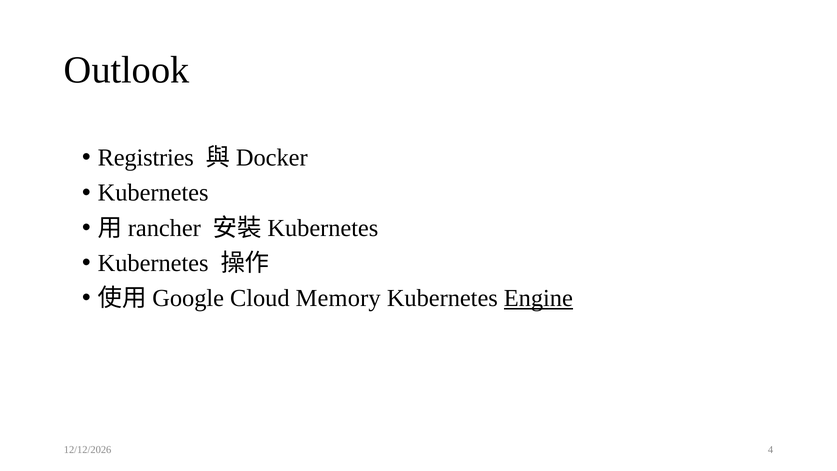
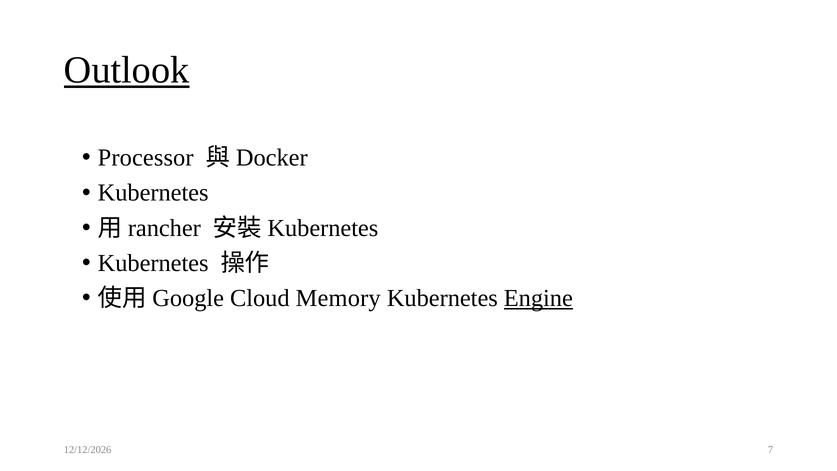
Outlook underline: none -> present (127, 70)
Registries: Registries -> Processor (146, 158)
4: 4 -> 7 (771, 450)
